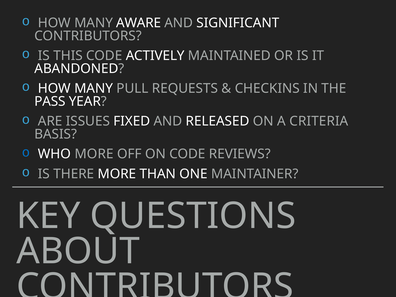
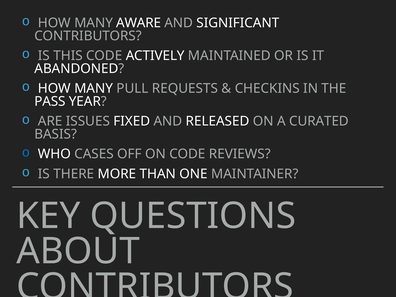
CRITERIA: CRITERIA -> CURATED (319, 121)
WHO MORE: MORE -> CASES (94, 154)
